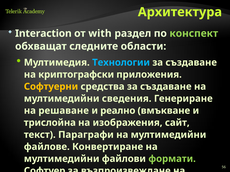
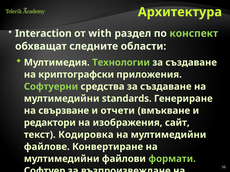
Технологии colour: light blue -> light green (121, 63)
Софтуерни colour: yellow -> light green (51, 87)
сведения: сведения -> standards (127, 99)
решаване: решаване -> свързване (64, 111)
реално: реално -> отчети (118, 111)
трислойна: трислойна -> редактори (50, 123)
Параграфи: Параграфи -> Кодировка (86, 135)
